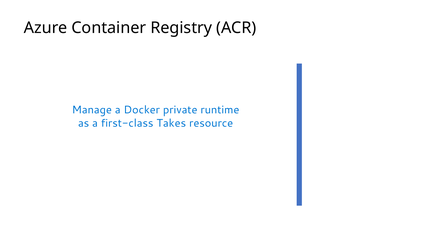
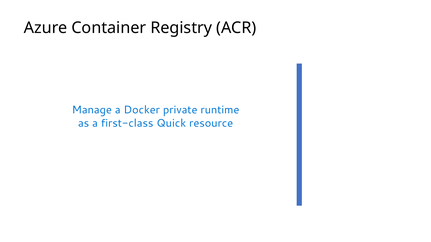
Takes: Takes -> Quick (171, 123)
